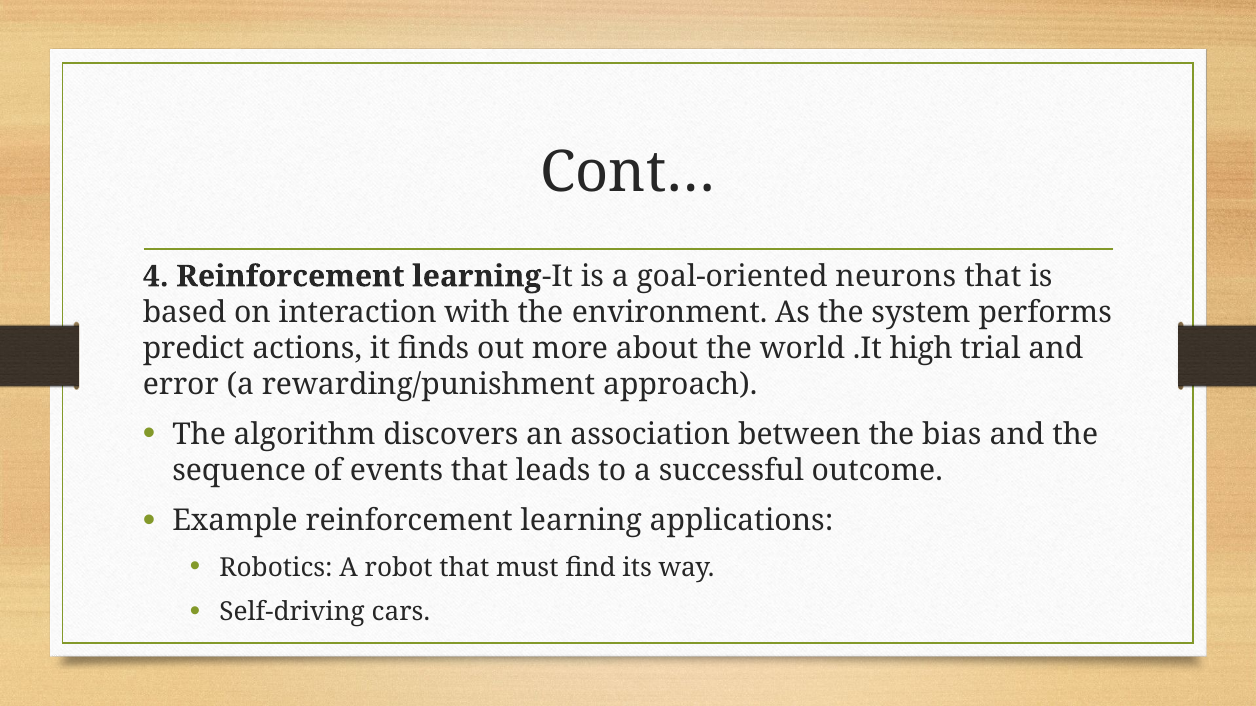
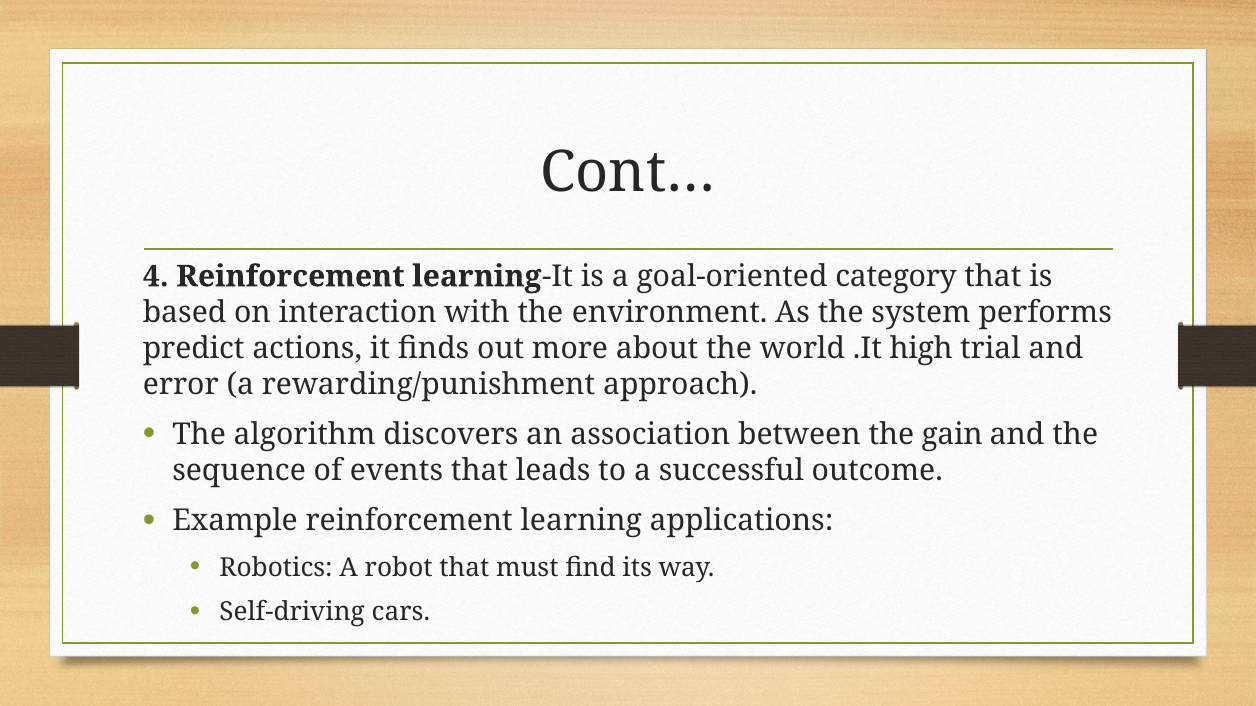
neurons: neurons -> category (896, 277)
bias: bias -> gain (952, 435)
